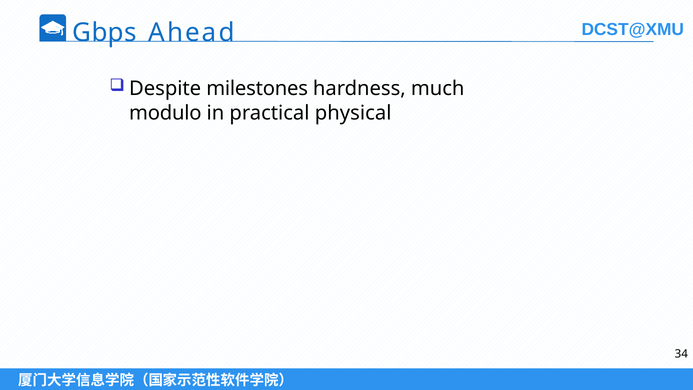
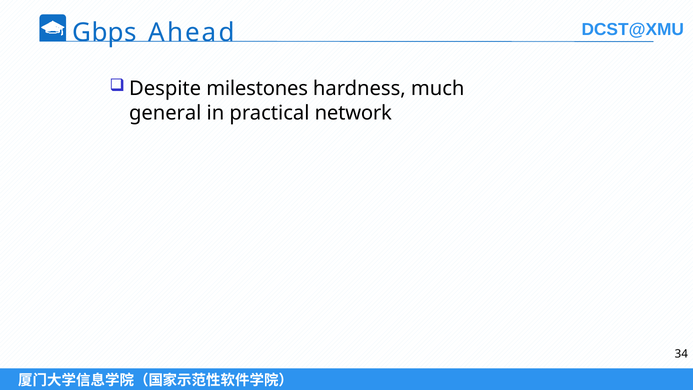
modulo: modulo -> general (165, 113)
physical: physical -> network (353, 113)
